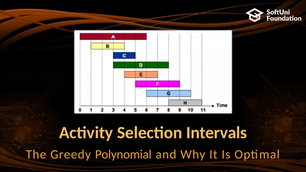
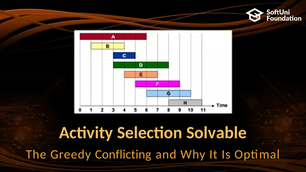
Intervals: Intervals -> Solvable (216, 133)
Polynomial: Polynomial -> Conflicting (123, 155)
